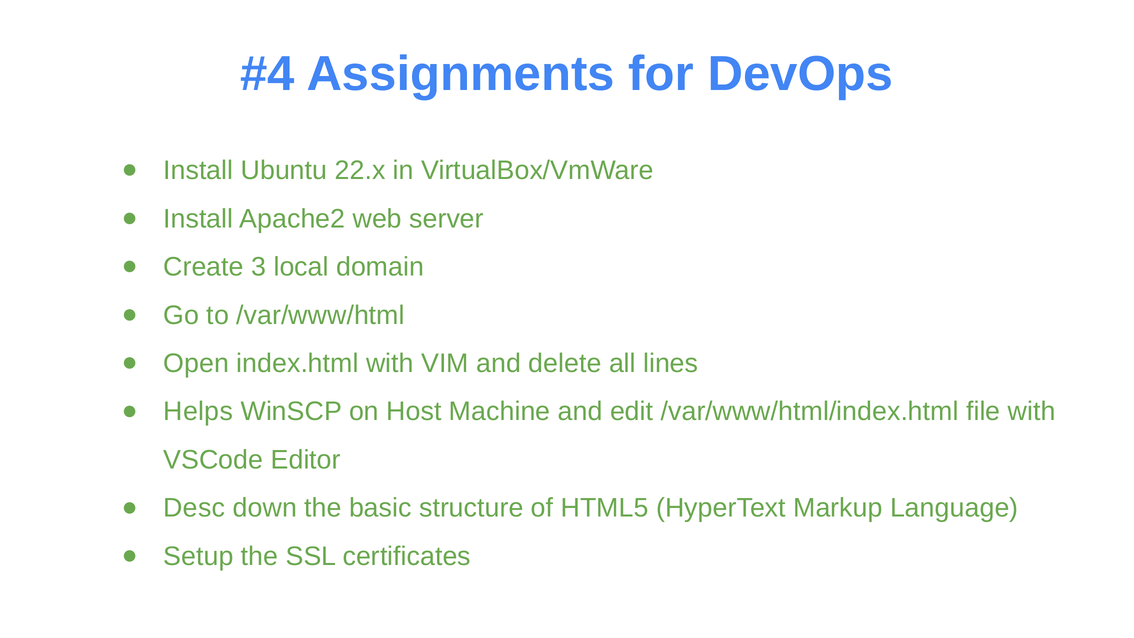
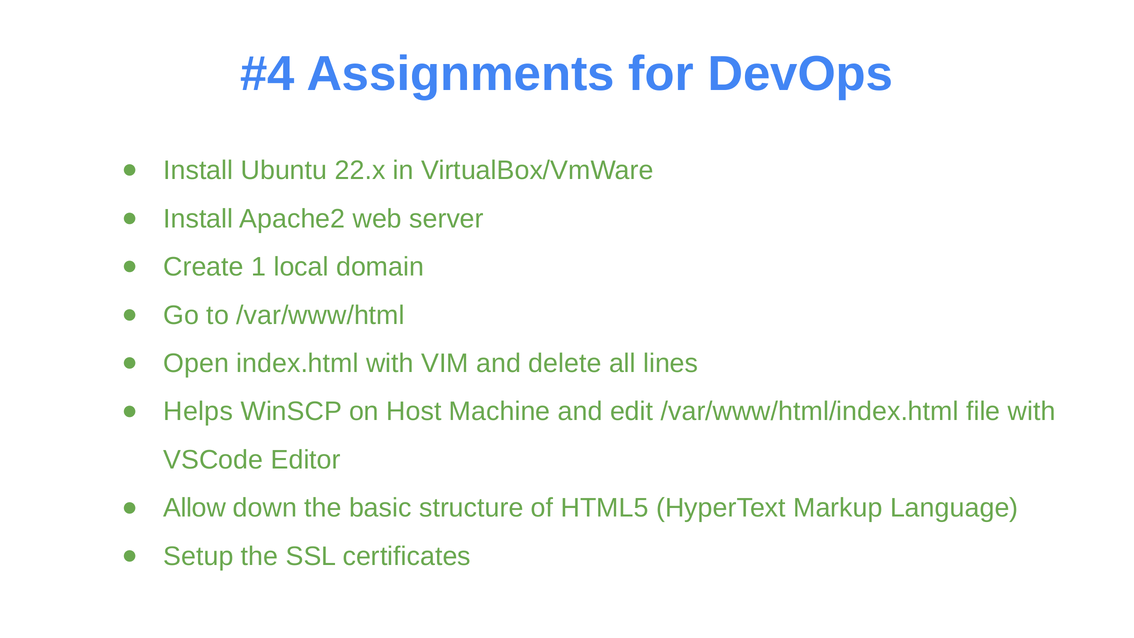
3: 3 -> 1 (259, 267)
Desc: Desc -> Allow (195, 508)
